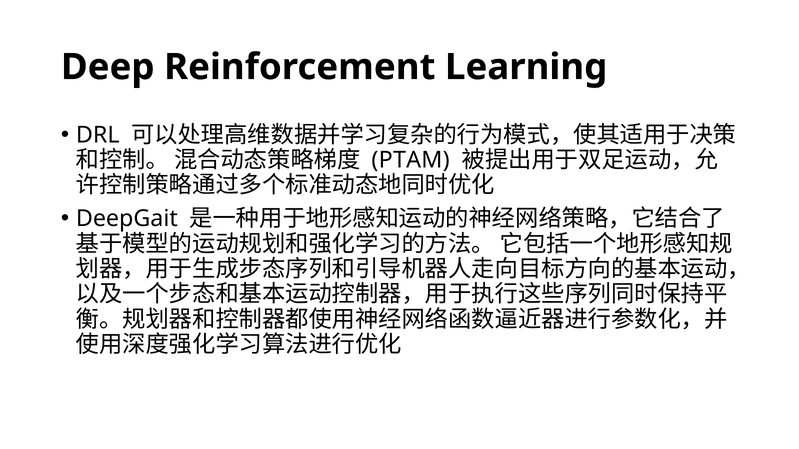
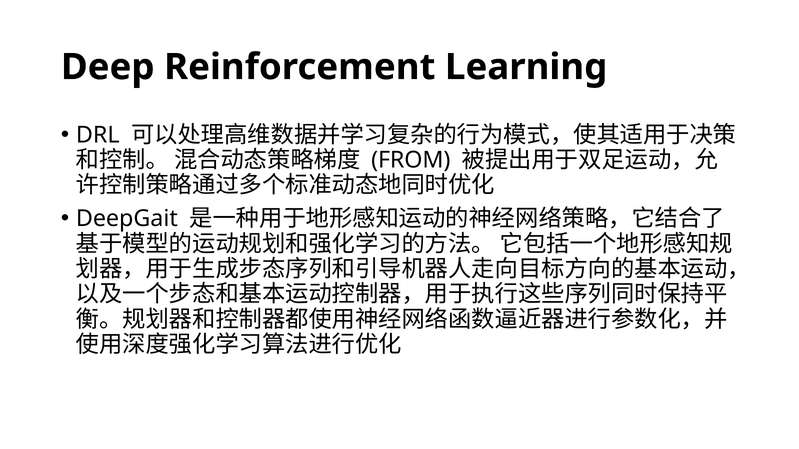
PTAM: PTAM -> FROM (411, 160)
